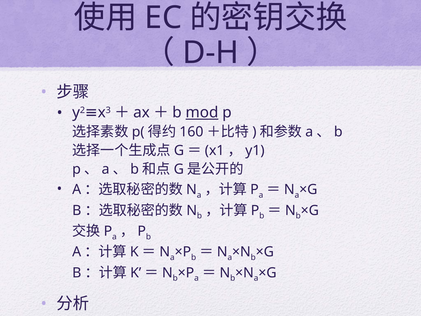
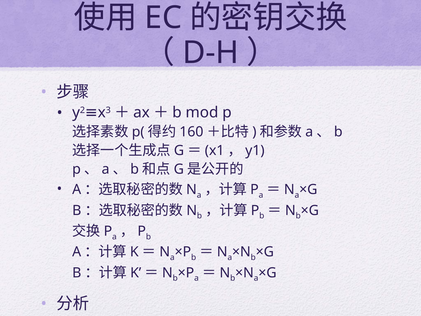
mod underline: present -> none (202, 113)
